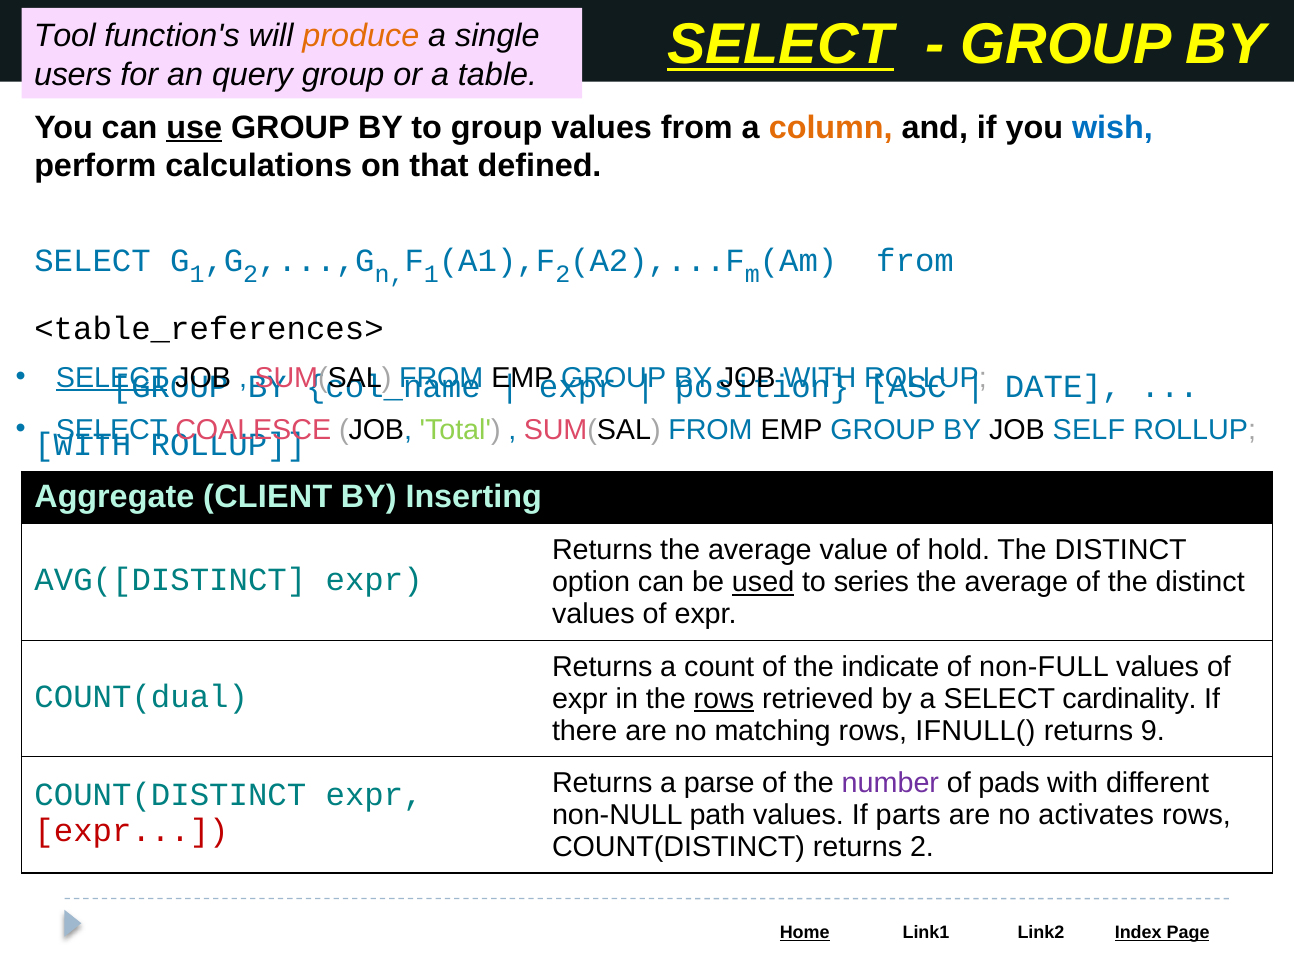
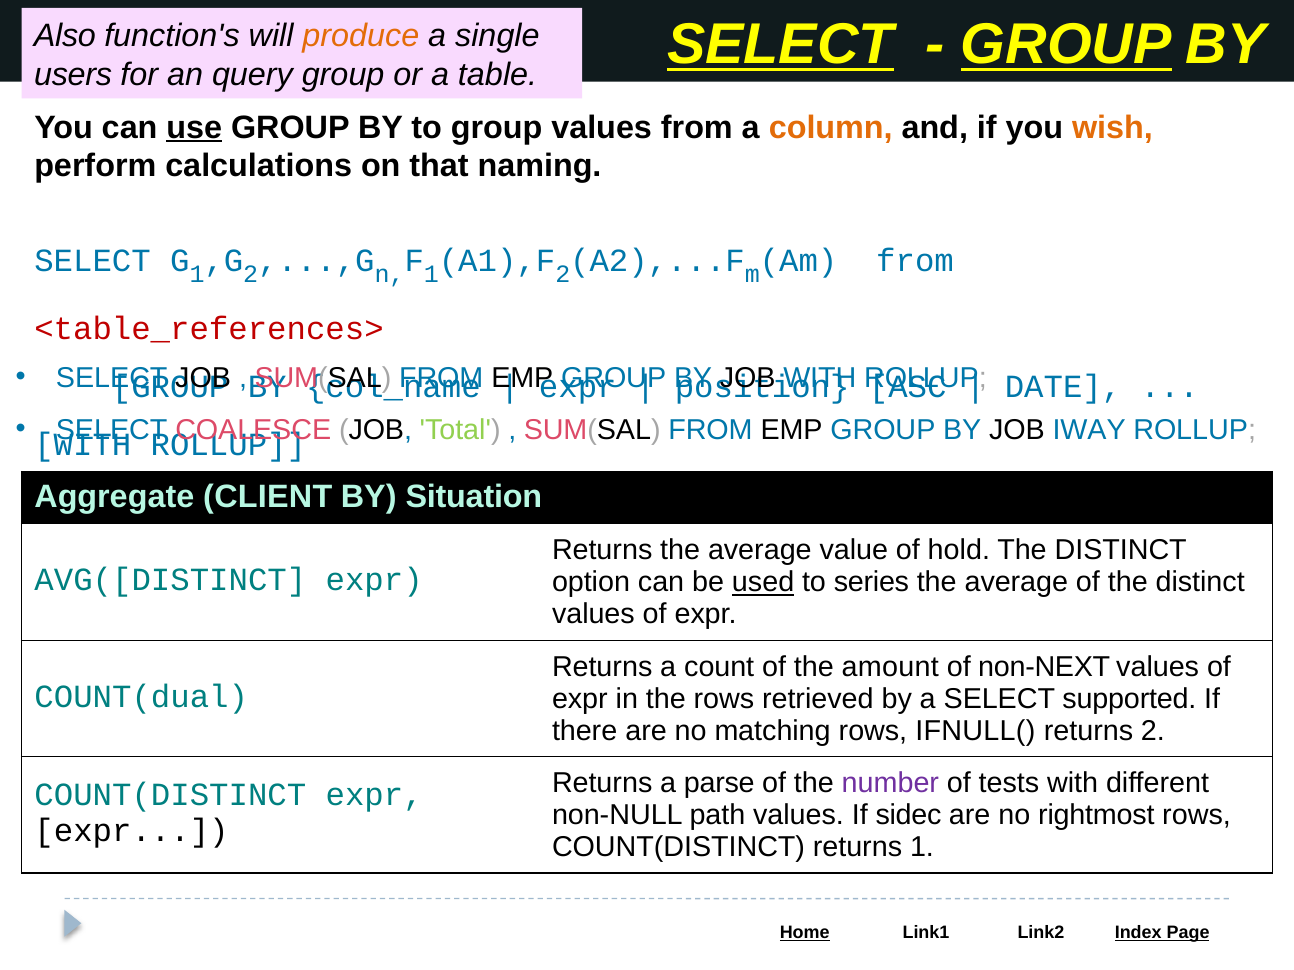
GROUP underline: none -> present (1066, 45)
Tool: Tool -> Also (65, 36)
wish colour: blue -> orange (1112, 127)
defined: defined -> naming (540, 166)
<table_references> colour: black -> red (209, 329)
SELECT underline: present -> none (112, 378)
SELF: SELF -> IWAY (1089, 430)
Inserting: Inserting -> Situation (474, 497)
indicate: indicate -> amount (890, 667)
non-FULL: non-FULL -> non-NEXT (1044, 667)
rows underline: present -> none (724, 699)
cardinality: cardinality -> supported (1129, 699)
returns 9: 9 -> 2 (1153, 731)
pads: pads -> tests (1009, 784)
parts: parts -> sidec (909, 816)
activates: activates -> rightmost (1096, 816)
expr colour: red -> black (132, 831)
returns 2: 2 -> 1 (922, 848)
